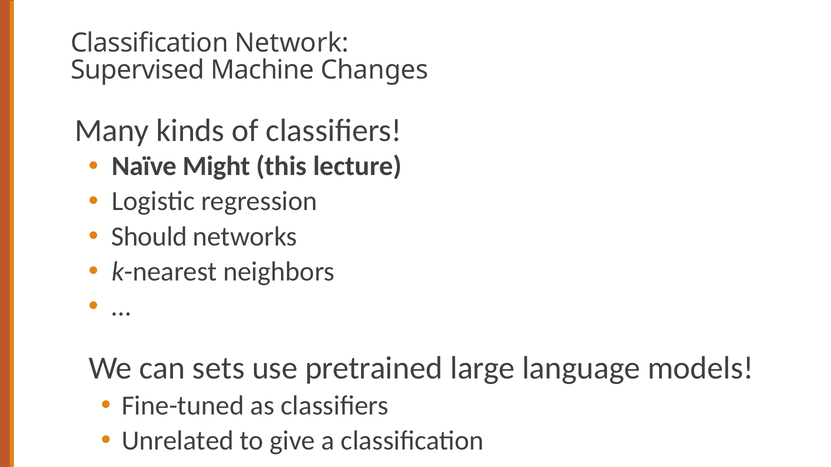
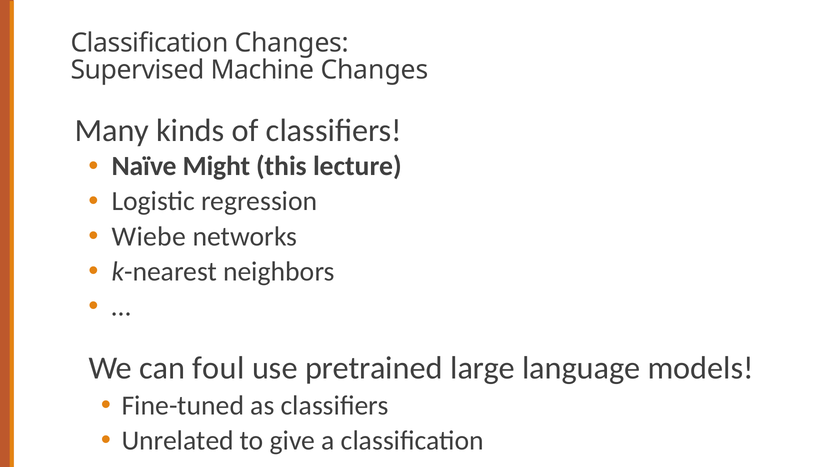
Classification Network: Network -> Changes (292, 43)
Should: Should -> Wiebe (149, 237)
sets: sets -> foul (218, 368)
